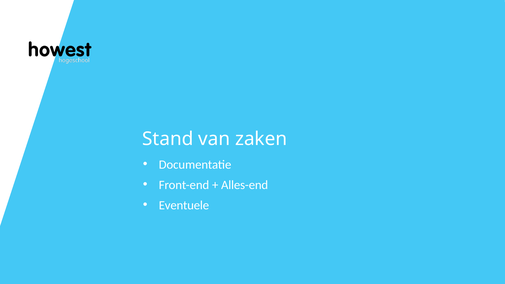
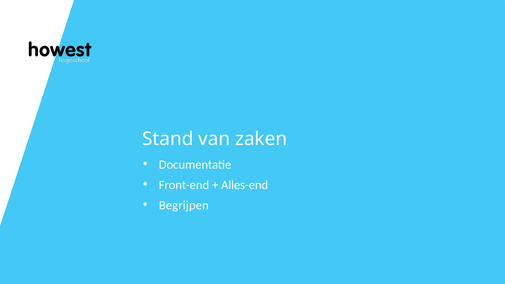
Eventuele: Eventuele -> Begrijpen (184, 206)
